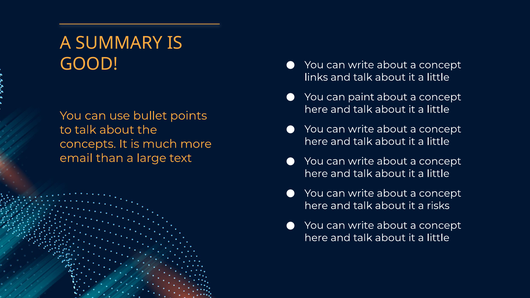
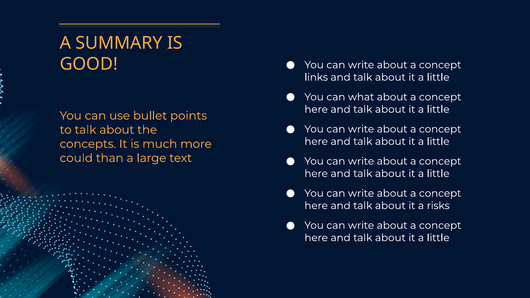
paint: paint -> what (361, 97)
email: email -> could (76, 158)
